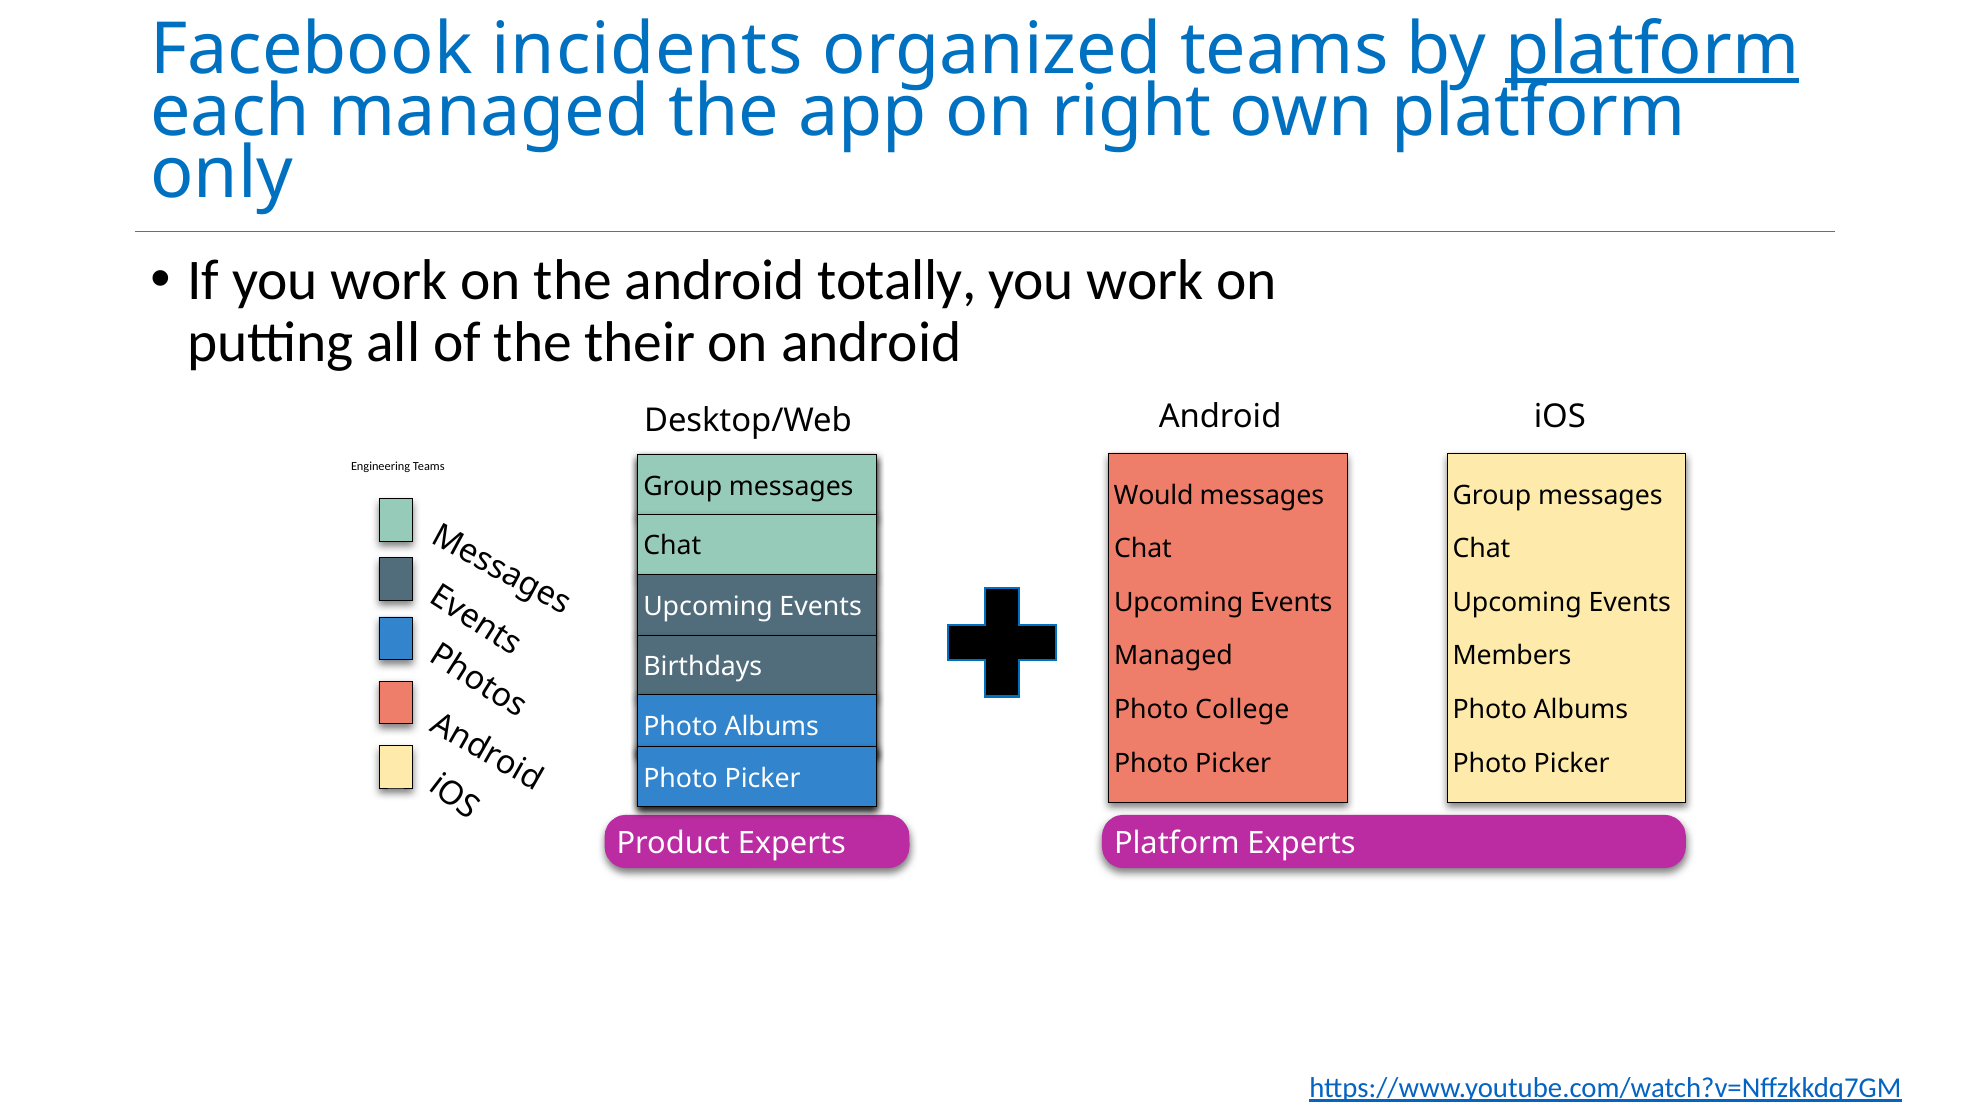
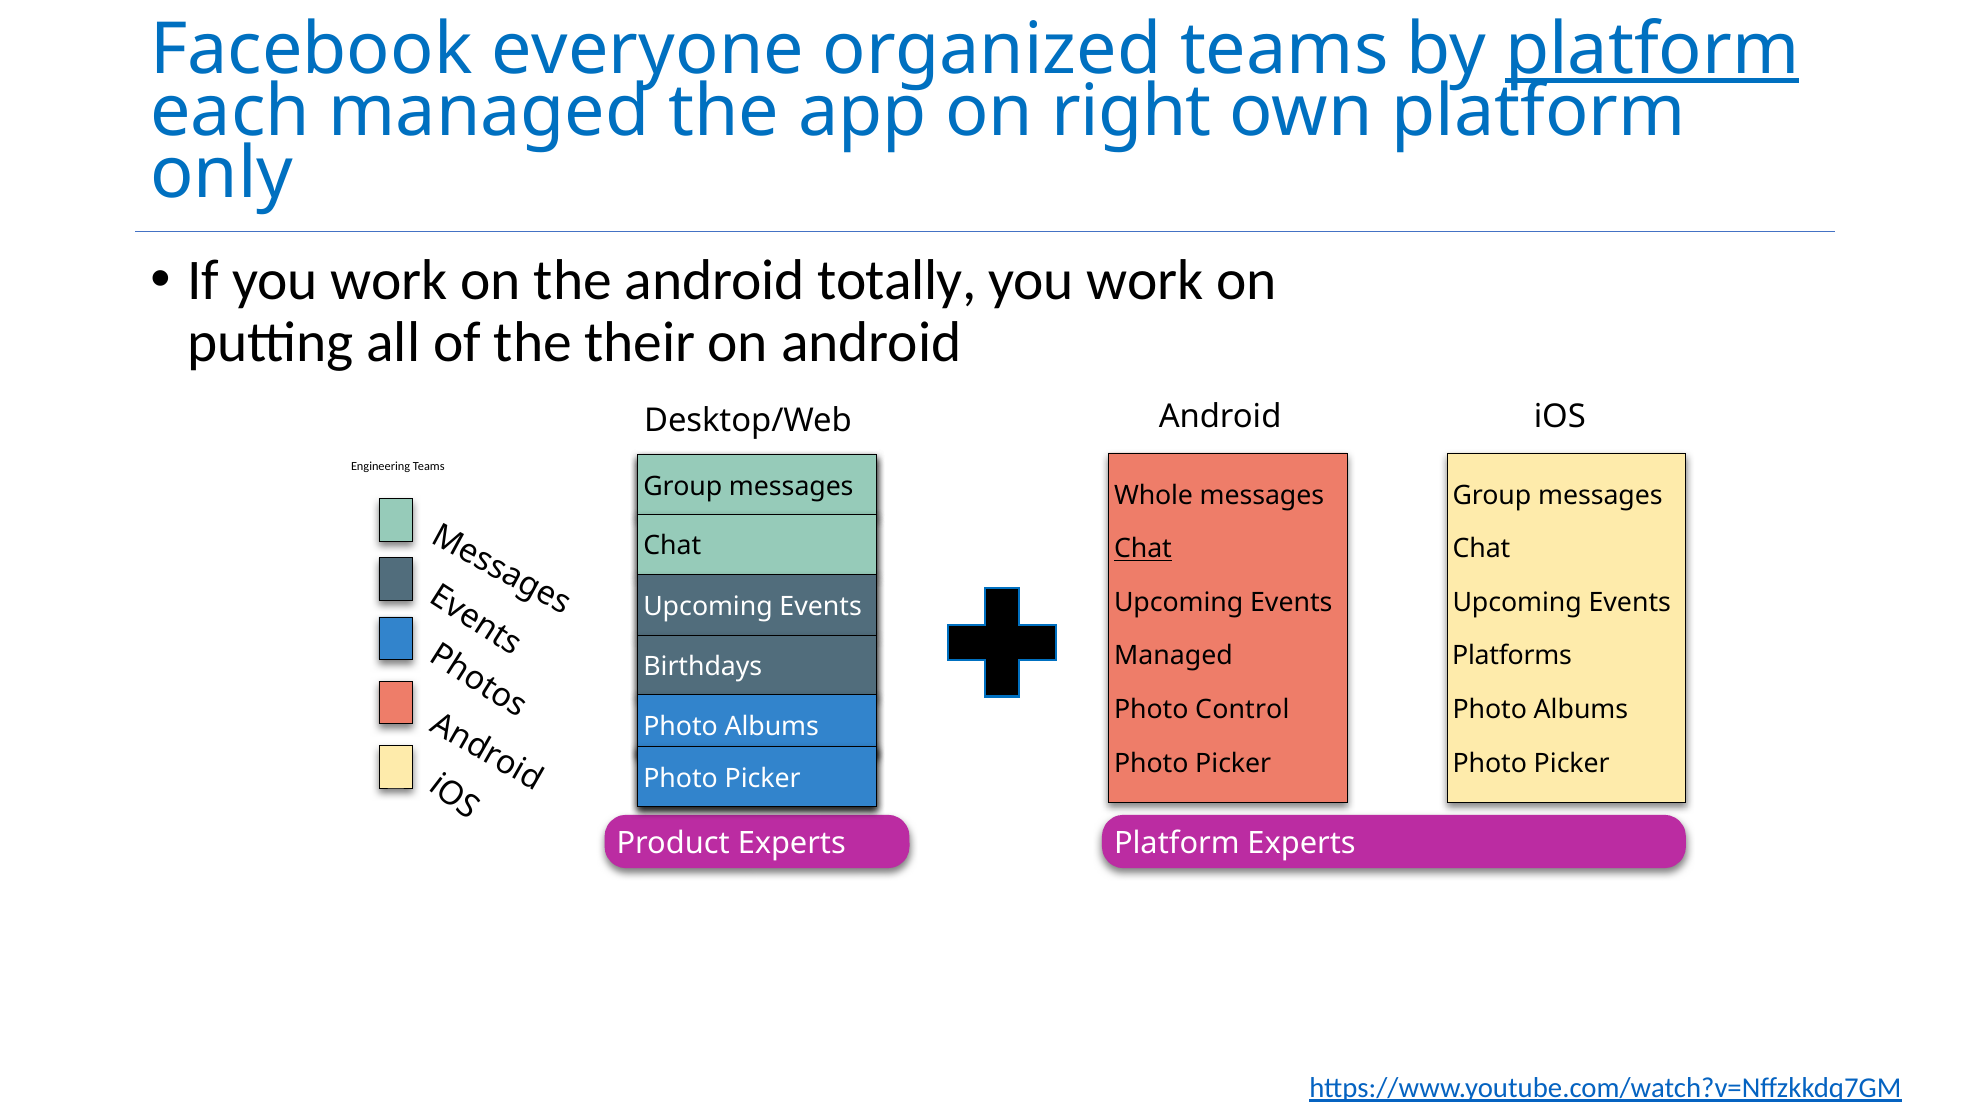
incidents: incidents -> everyone (648, 49)
Would: Would -> Whole (1154, 495)
Chat underline: none -> present (1143, 549)
Members: Members -> Platforms (1512, 656)
College: College -> Control (1242, 710)
